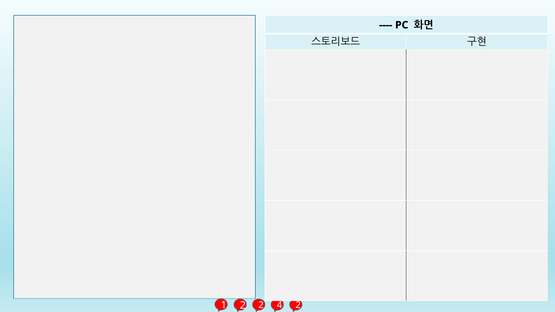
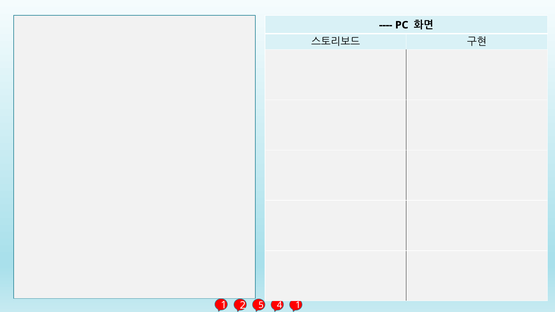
2: 2 -> 5 (261, 305)
4 2: 2 -> 1 (298, 305)
